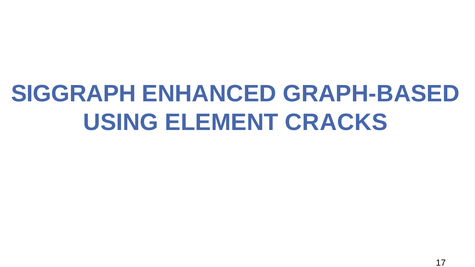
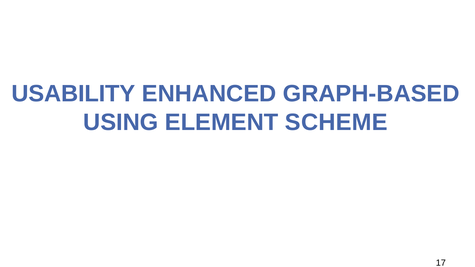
SIGGRAPH: SIGGRAPH -> USABILITY (73, 94)
CRACKS: CRACKS -> SCHEME (336, 122)
